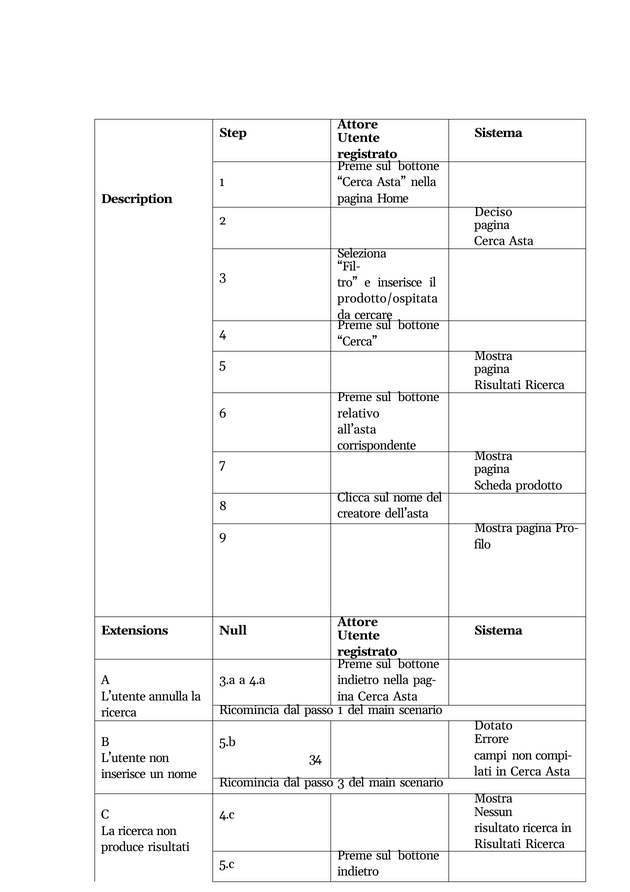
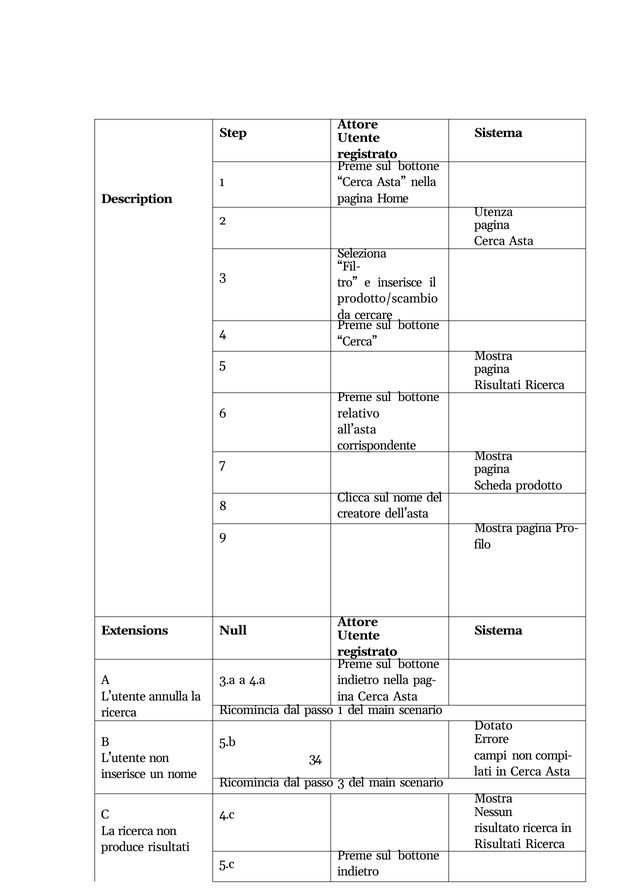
Deciso: Deciso -> Utenza (493, 212)
prodotto/ospitata: prodotto/ospitata -> prodotto/scambio (388, 299)
